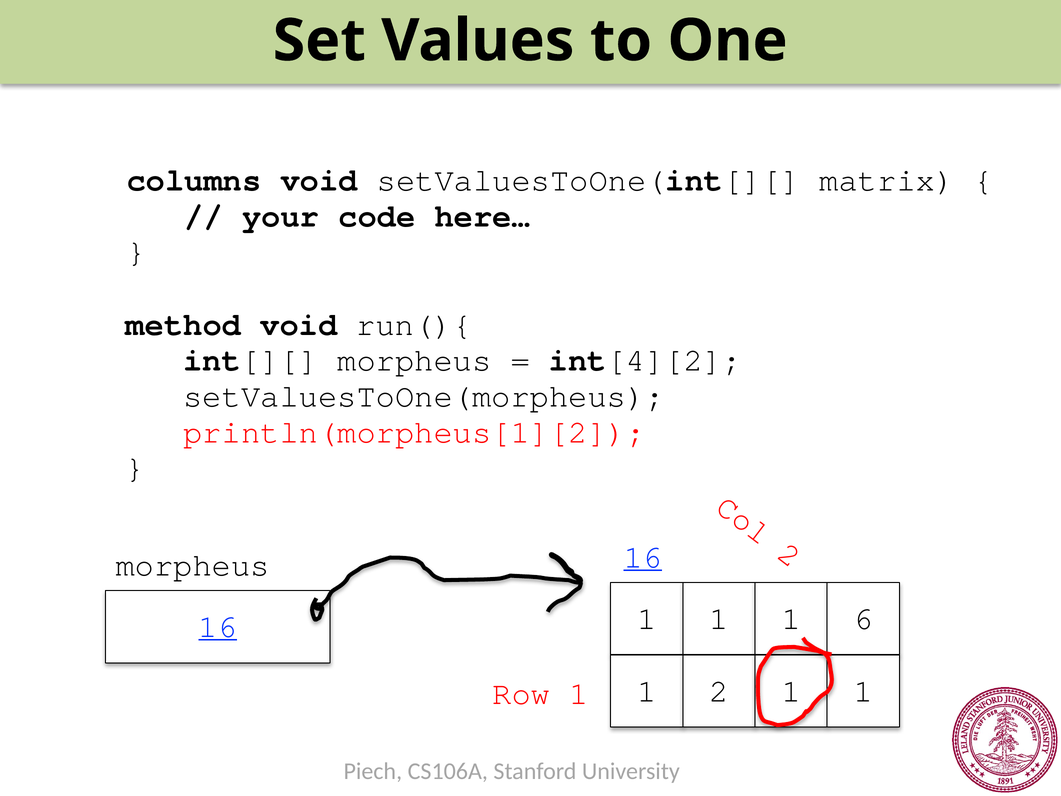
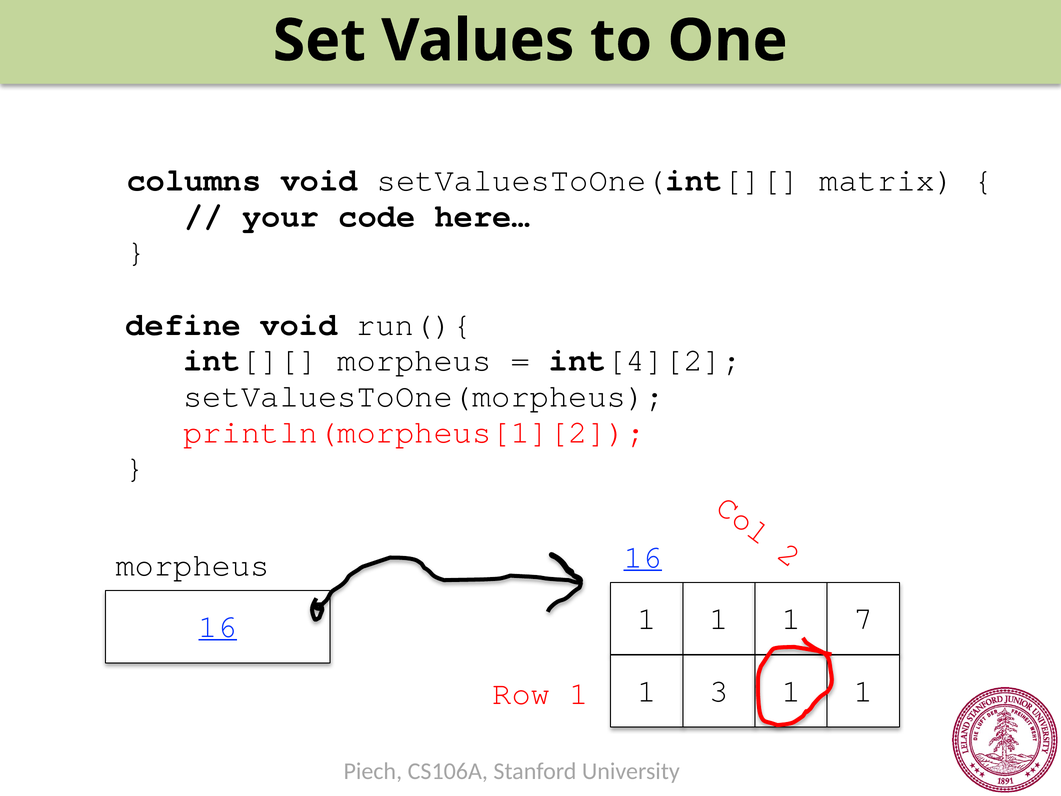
method: method -> define (183, 324)
6: 6 -> 7 (863, 619)
1 2: 2 -> 3 (719, 691)
